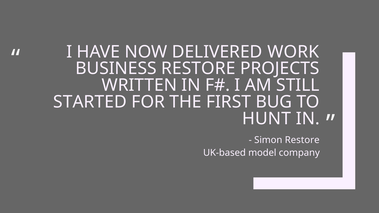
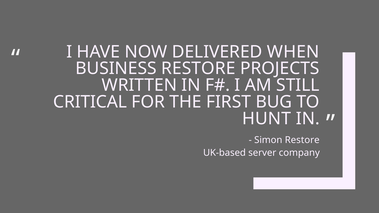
WORK: WORK -> WHEN (293, 52)
STARTED: STARTED -> CRITICAL (90, 102)
model: model -> server (262, 153)
